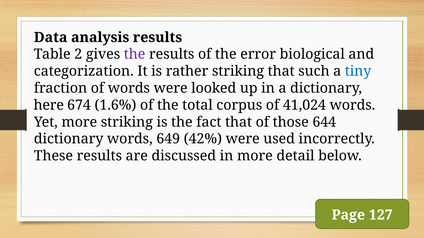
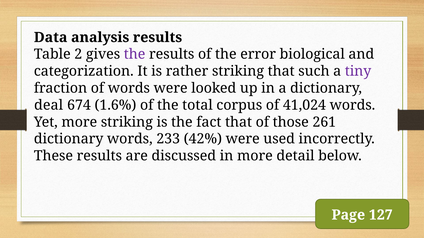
tiny colour: blue -> purple (358, 71)
here: here -> deal (49, 105)
644: 644 -> 261 (324, 122)
649: 649 -> 233 (168, 139)
